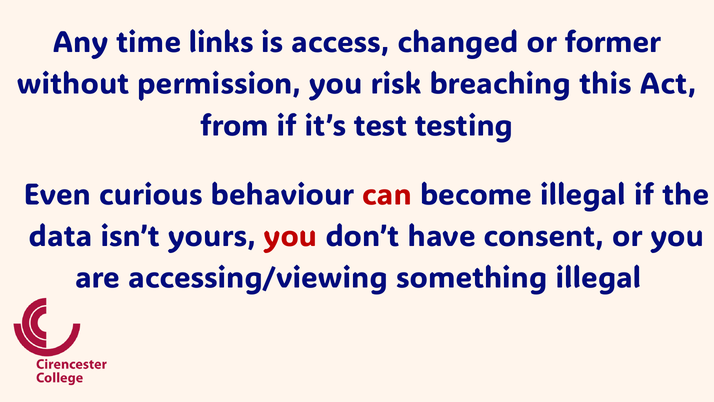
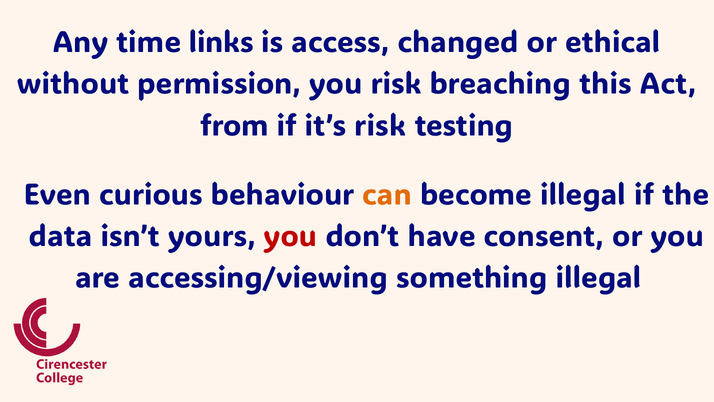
former: former -> ethical (613, 42)
it’s test: test -> risk (380, 126)
can colour: red -> orange (387, 195)
